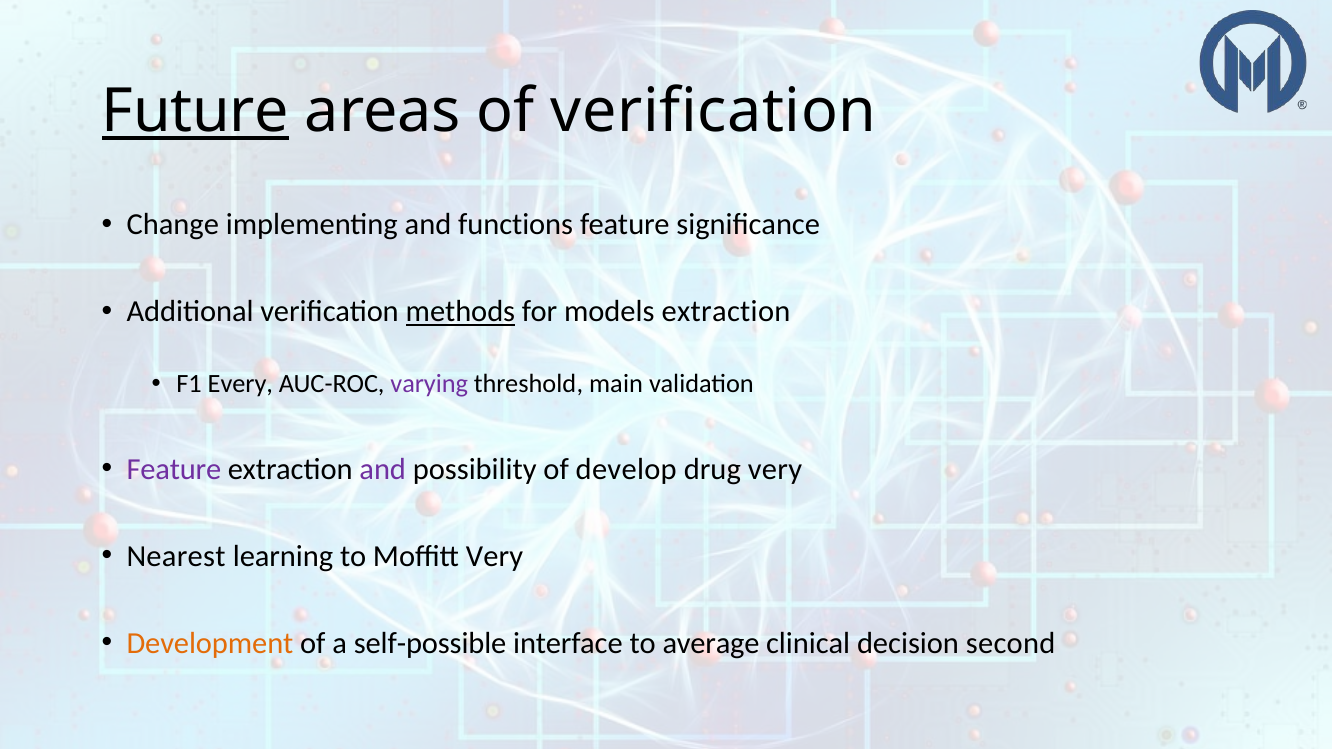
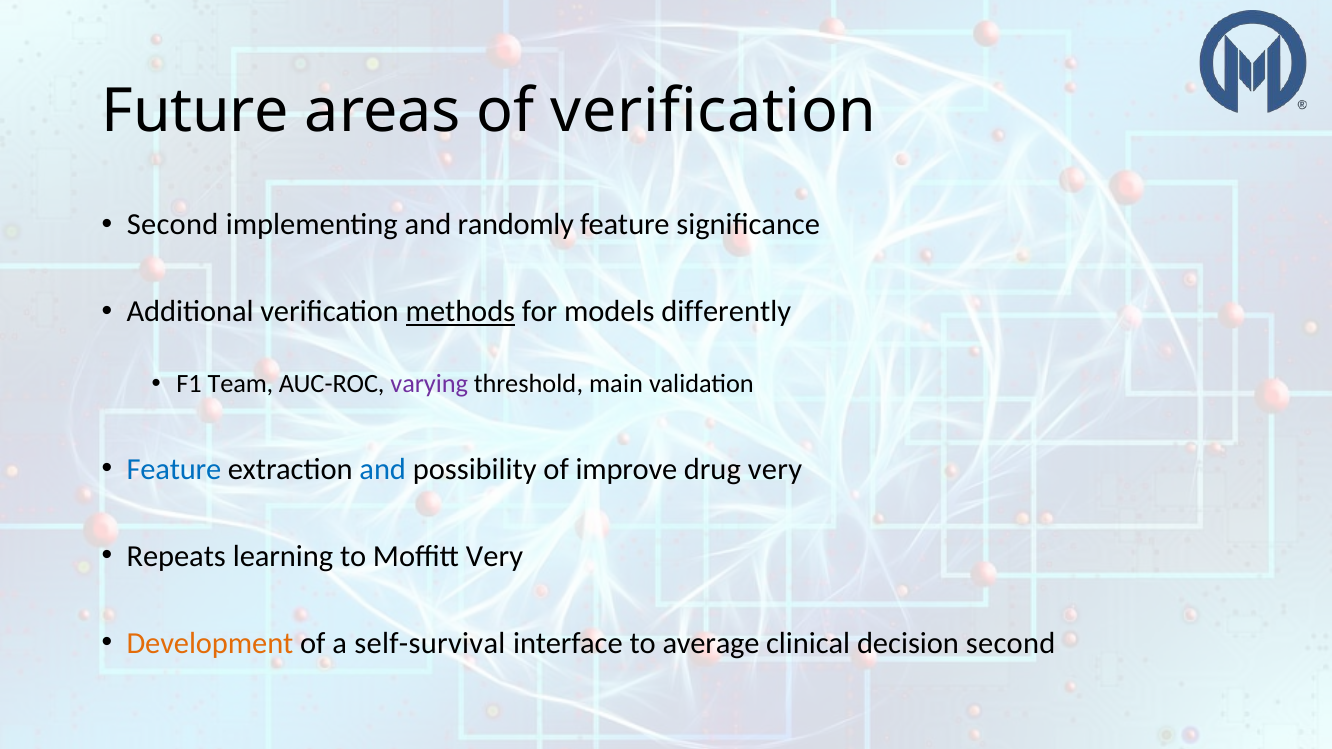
Future underline: present -> none (195, 112)
Change: Change -> Second (173, 225)
functions: functions -> randomly (516, 225)
models extraction: extraction -> differently (726, 312)
Every: Every -> Team (240, 384)
Feature colour: purple -> blue (174, 469)
and colour: purple -> blue (383, 469)
develop: develop -> improve (626, 469)
Nearest: Nearest -> Repeats (176, 556)
self-possible: self-possible -> self-survival (430, 644)
